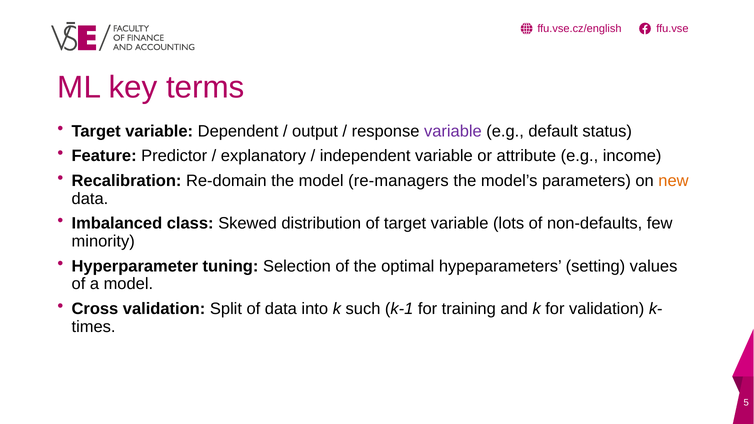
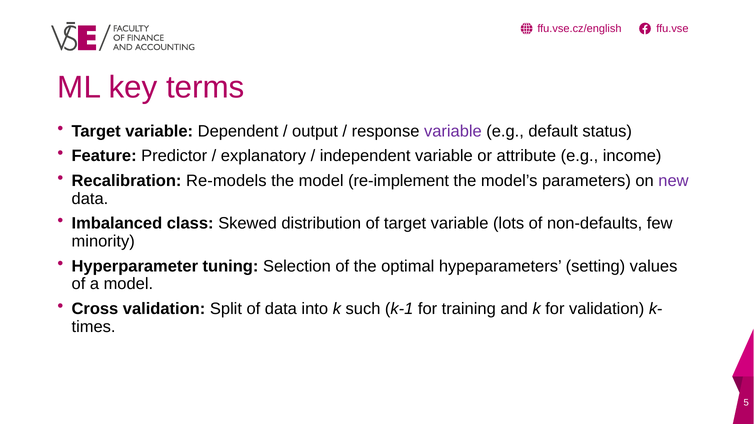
Re-domain: Re-domain -> Re-models (226, 181)
re-managers: re-managers -> re-implement (399, 181)
new colour: orange -> purple (673, 181)
